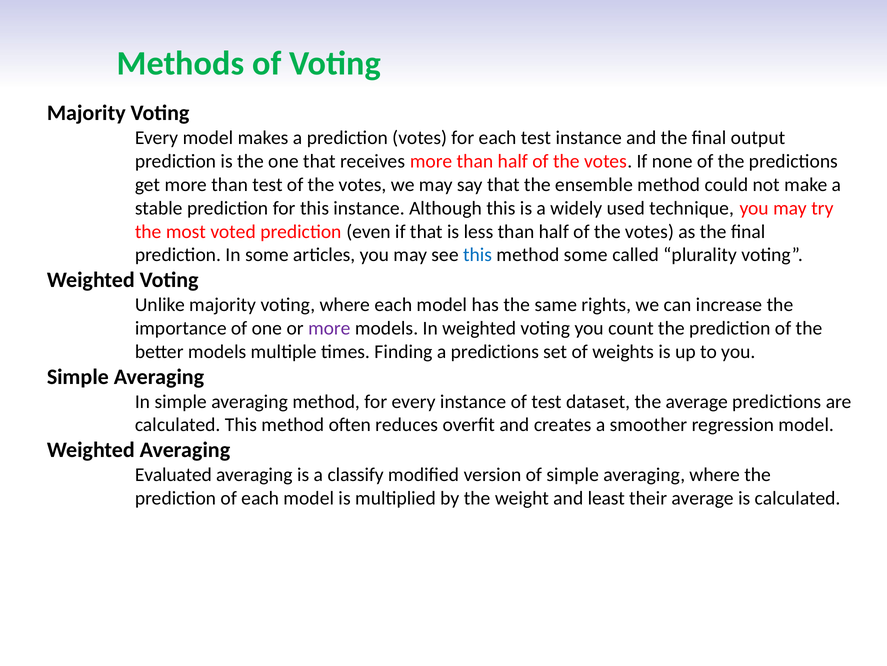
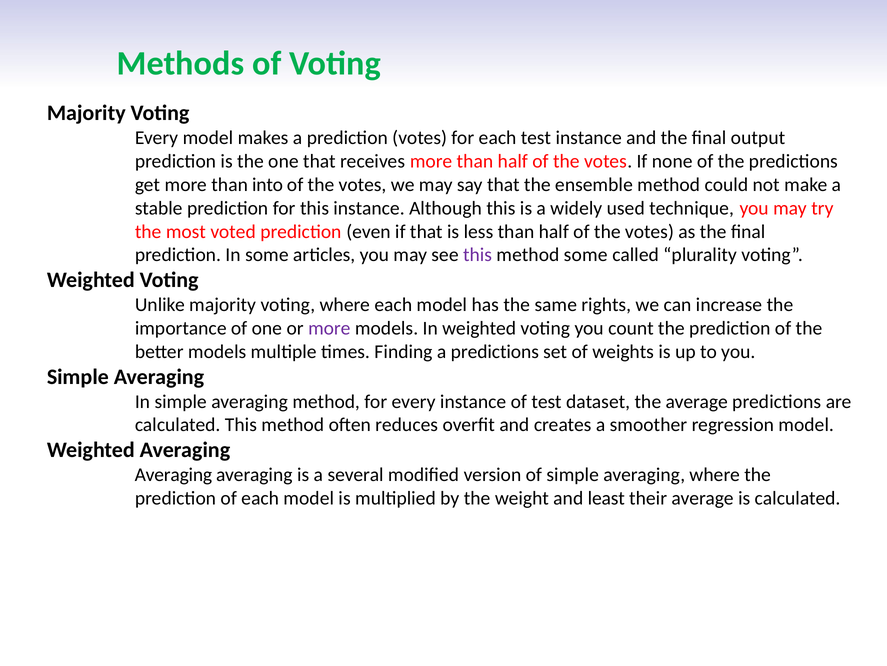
than test: test -> into (268, 185)
this colour: blue -> purple (478, 255)
Evaluated: Evaluated -> Averaging (173, 475)
classify: classify -> several (356, 475)
